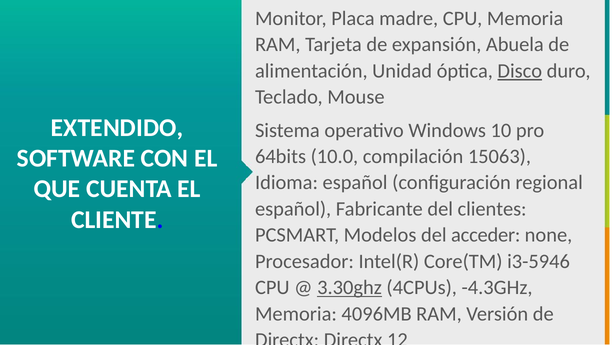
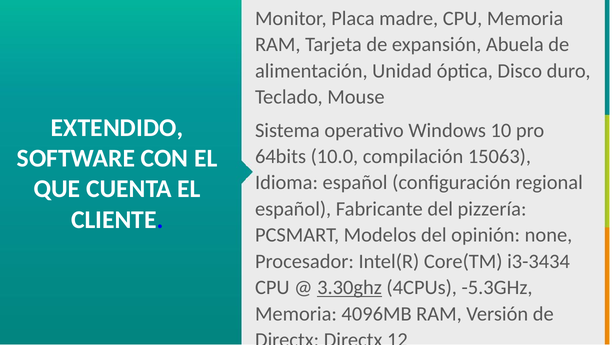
Disco underline: present -> none (520, 71)
clientes: clientes -> pizzería (492, 209)
acceder: acceder -> opinión (486, 236)
i3-5946: i3-5946 -> i3-3434 (539, 262)
-4.3GHz: -4.3GHz -> -5.3GHz (497, 288)
